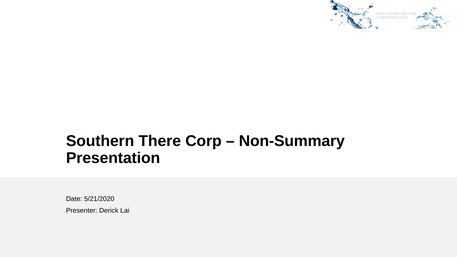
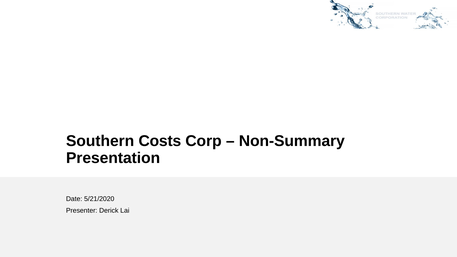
There: There -> Costs (160, 141)
